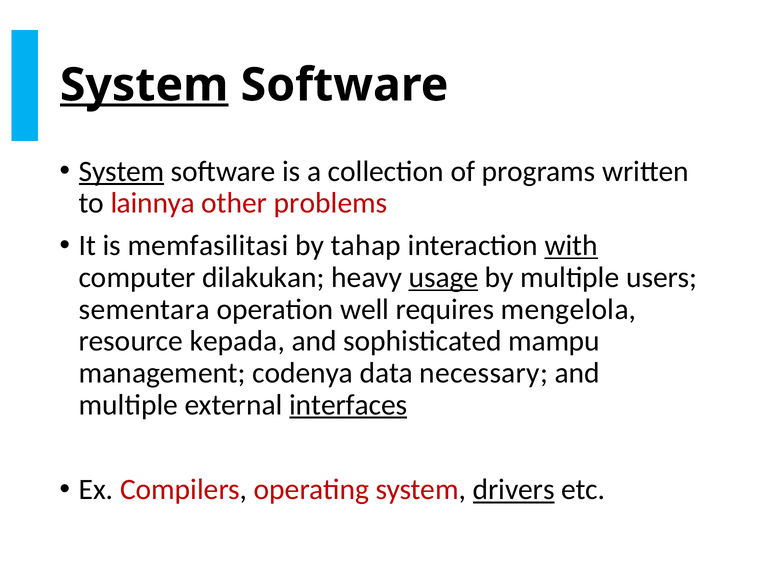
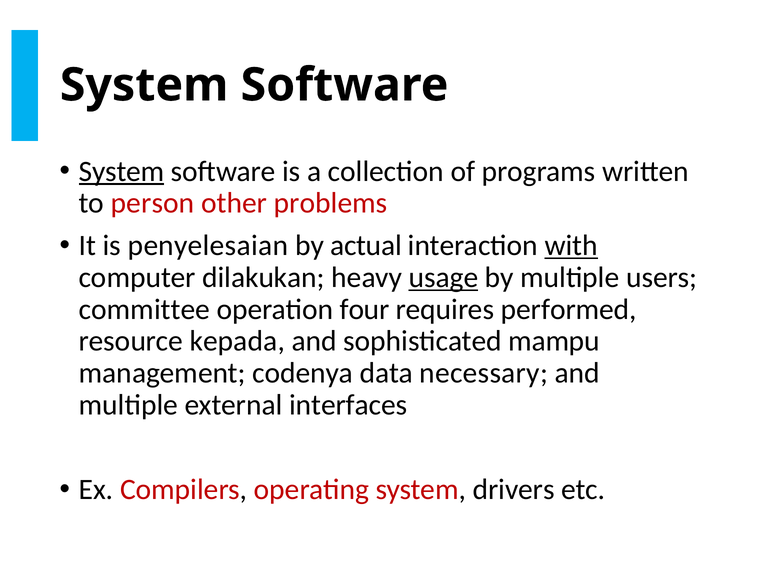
System underline: present -> none (144, 85)
lainnya: lainnya -> person (153, 203)
memfasilitasi: memfasilitasi -> penyelesaian (208, 246)
tahap: tahap -> actual (366, 246)
sementara: sementara -> committee (144, 309)
well: well -> four (365, 309)
mengelola: mengelola -> performed (569, 309)
interfaces underline: present -> none (348, 405)
drivers underline: present -> none (514, 490)
